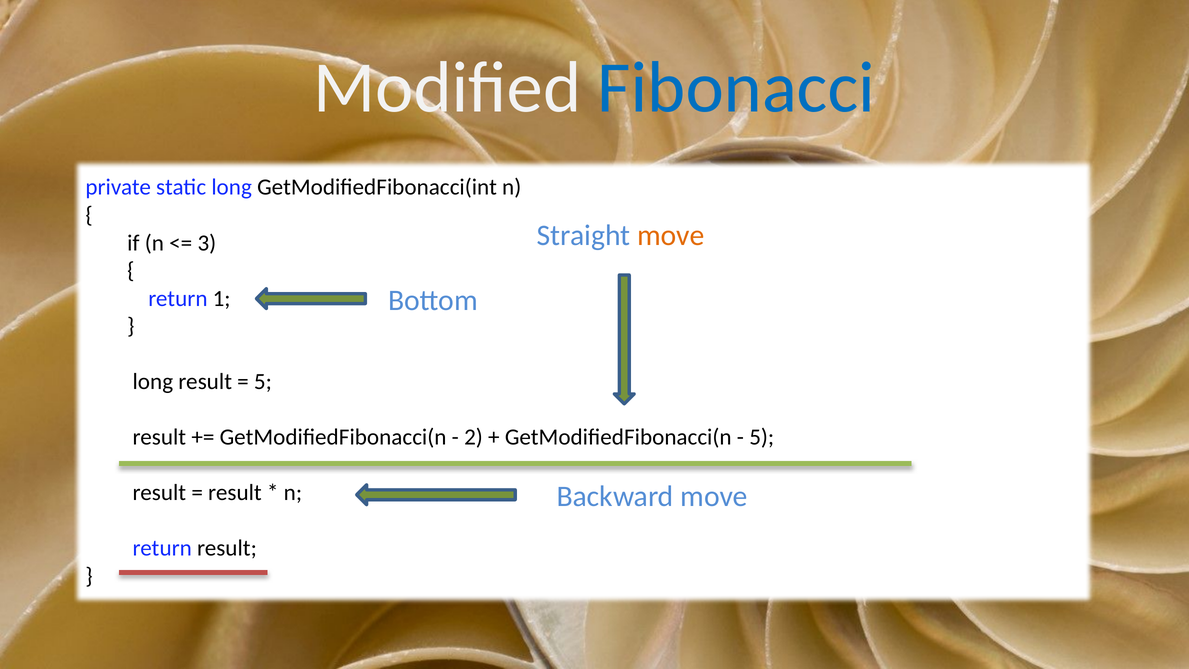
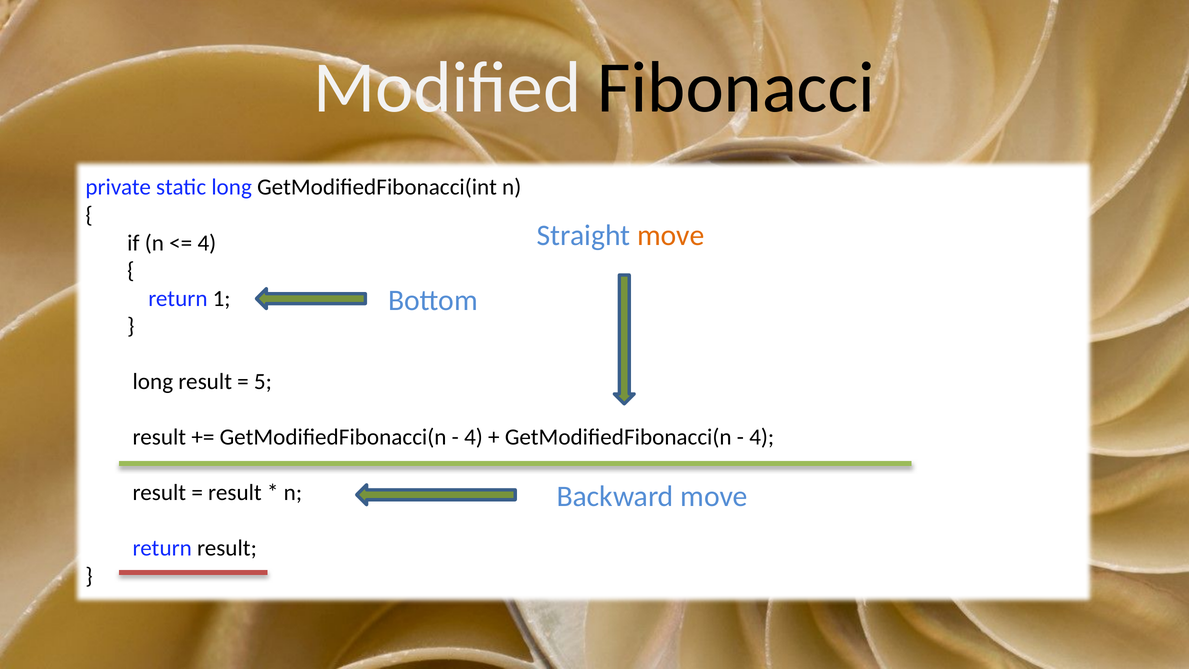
Fibonacci colour: blue -> black (736, 88)
3: 3 -> 4 (207, 243)
2: 2 -> 4 (473, 437)
5: 5 -> 4 (762, 437)
